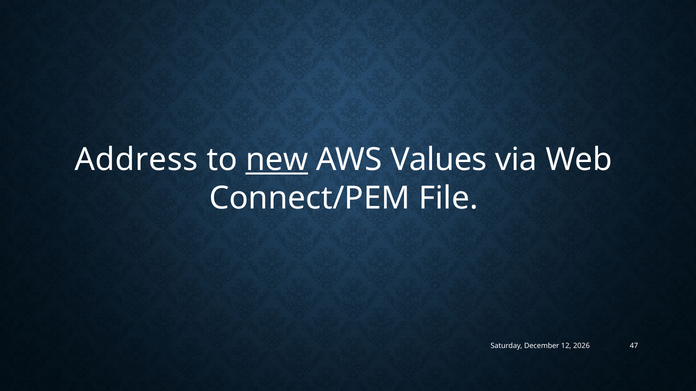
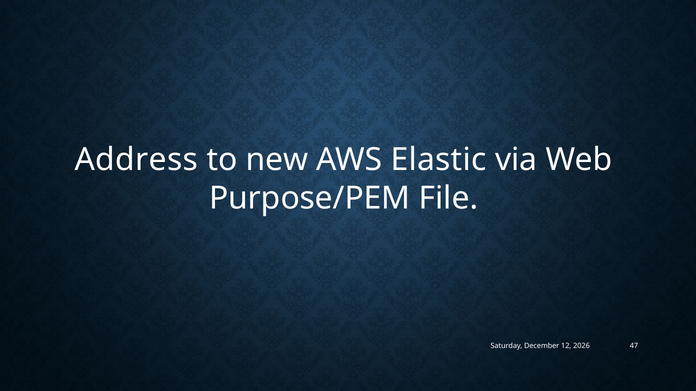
new underline: present -> none (277, 160)
Values: Values -> Elastic (439, 160)
Connect/PEM: Connect/PEM -> Purpose/PEM (310, 198)
